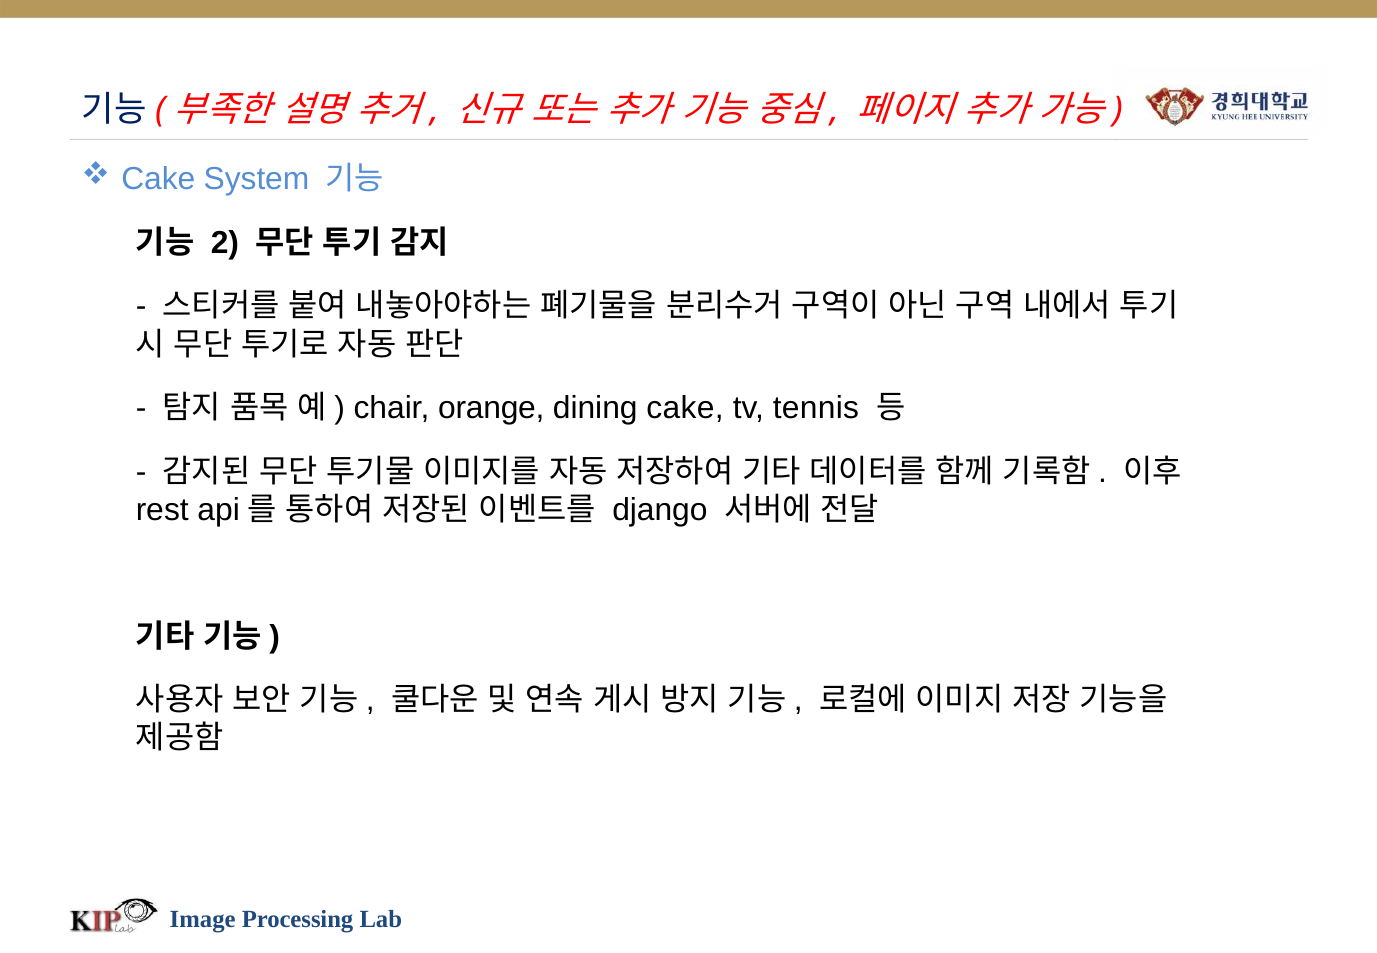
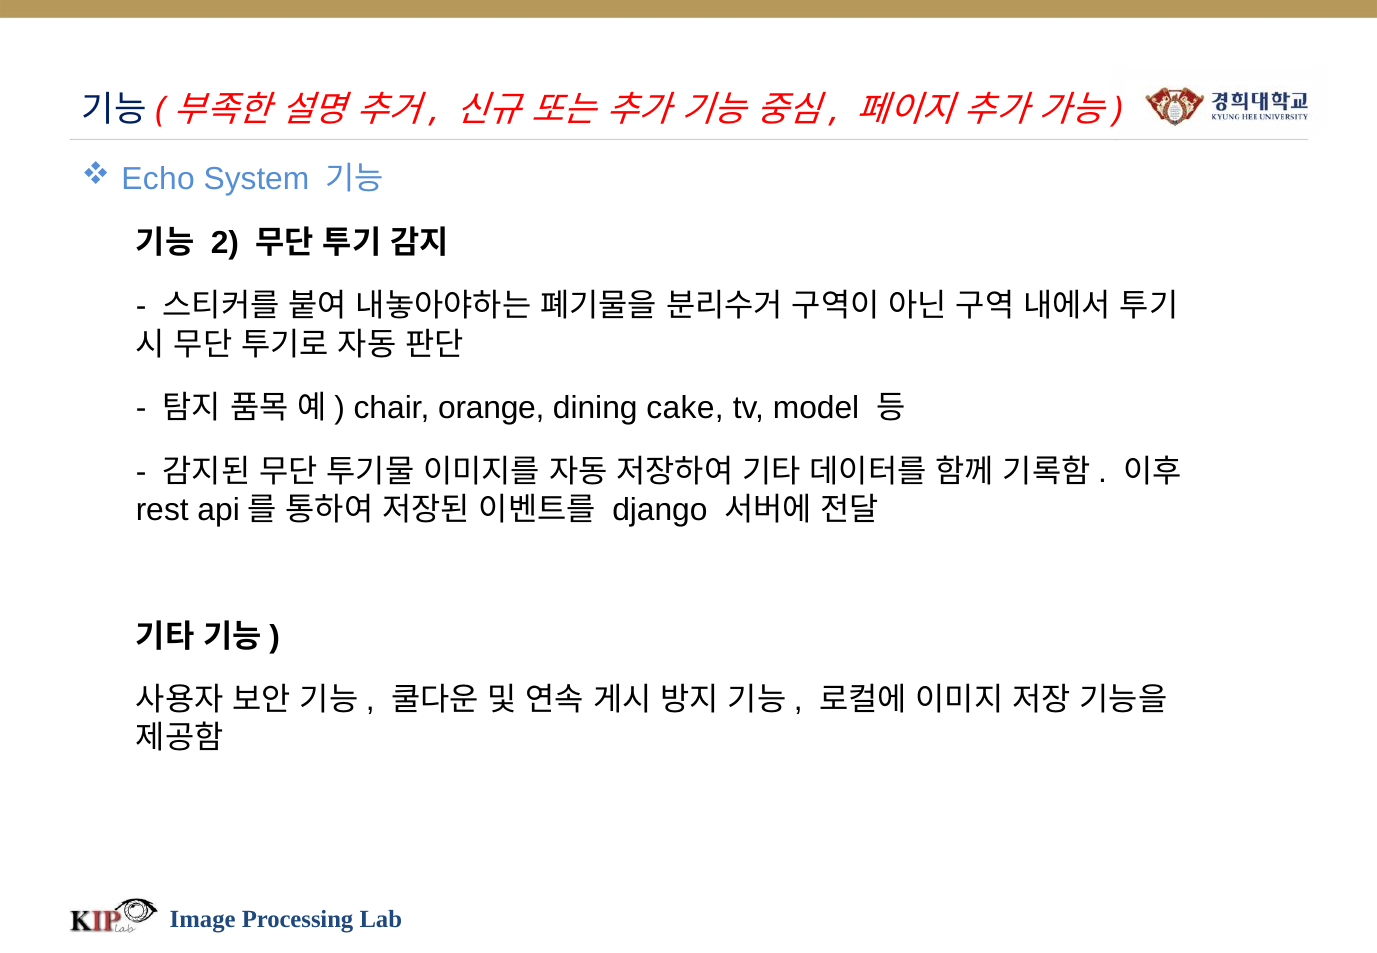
Cake: Cake -> Echo (158, 179)
tennis: tennis -> model (816, 408)
